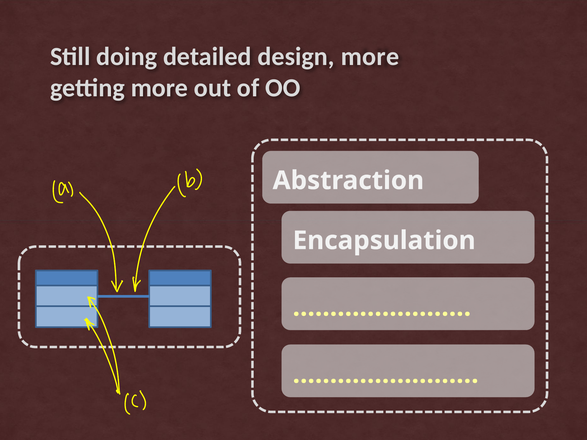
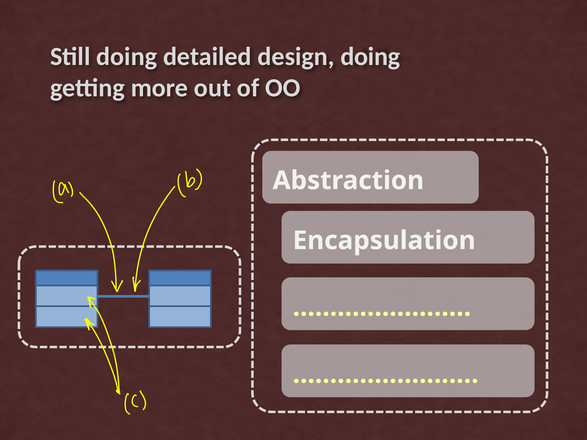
design more: more -> doing (370, 57)
